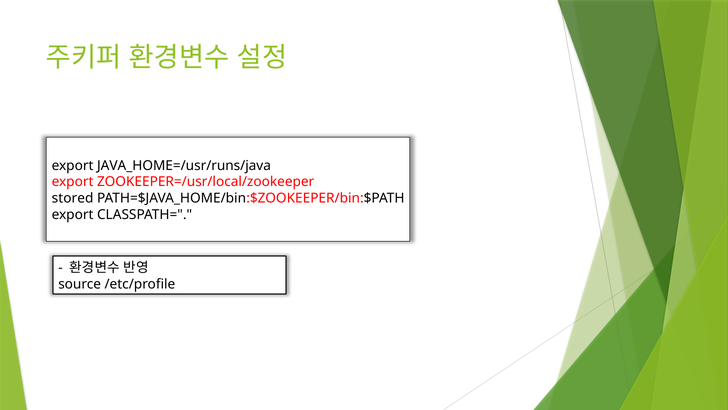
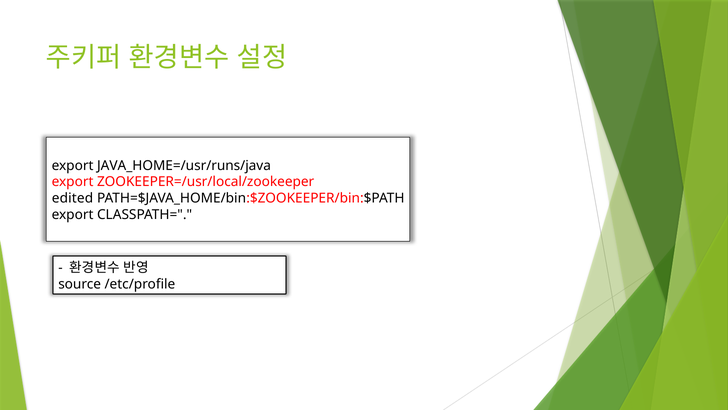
stored: stored -> edited (73, 198)
